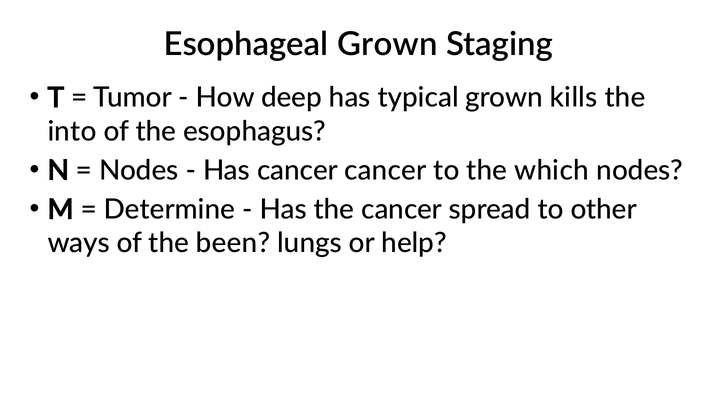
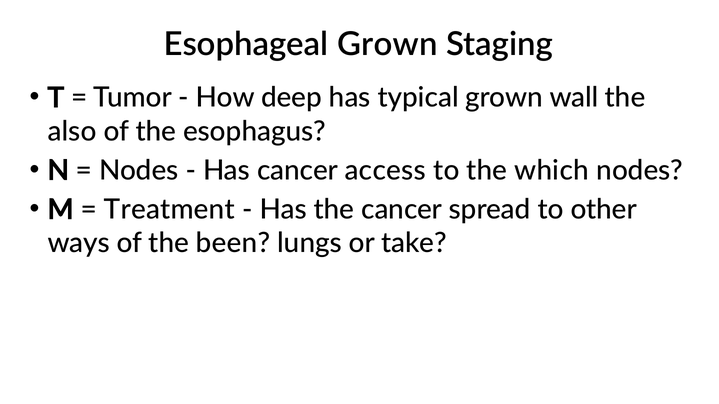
kills: kills -> wall (574, 98)
into: into -> also (72, 131)
cancer cancer: cancer -> access (385, 171)
Determine: Determine -> Treatment (169, 210)
help: help -> take (414, 243)
